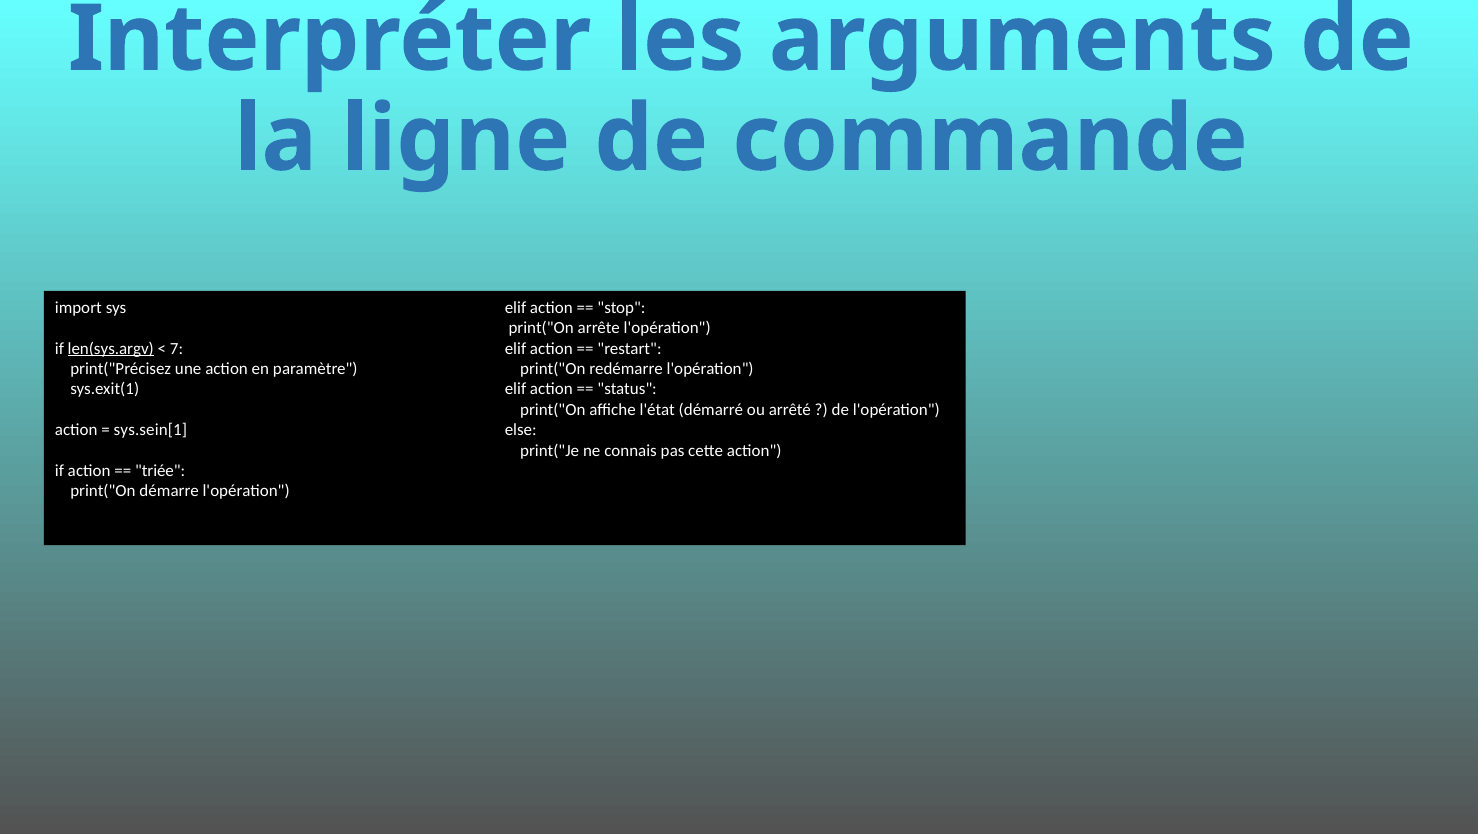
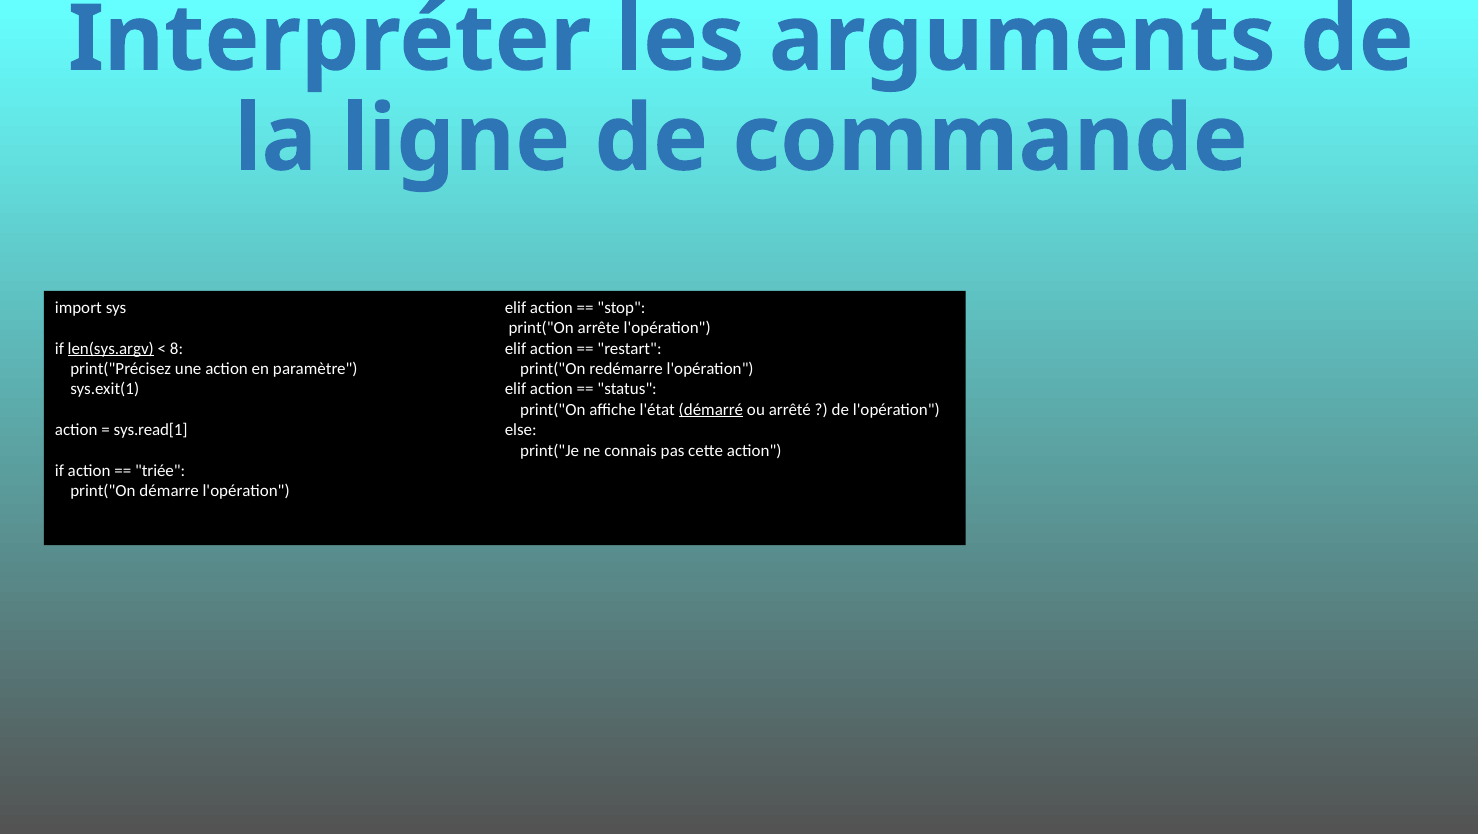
7: 7 -> 8 (177, 348)
démarré underline: none -> present (711, 409)
sys.sein[1: sys.sein[1 -> sys.read[1 (151, 430)
